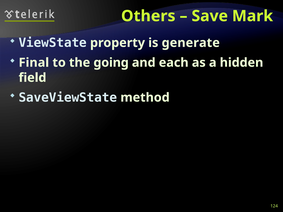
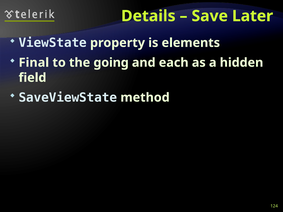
Others: Others -> Details (148, 16)
Mark: Mark -> Later (253, 16)
generate: generate -> elements (191, 43)
